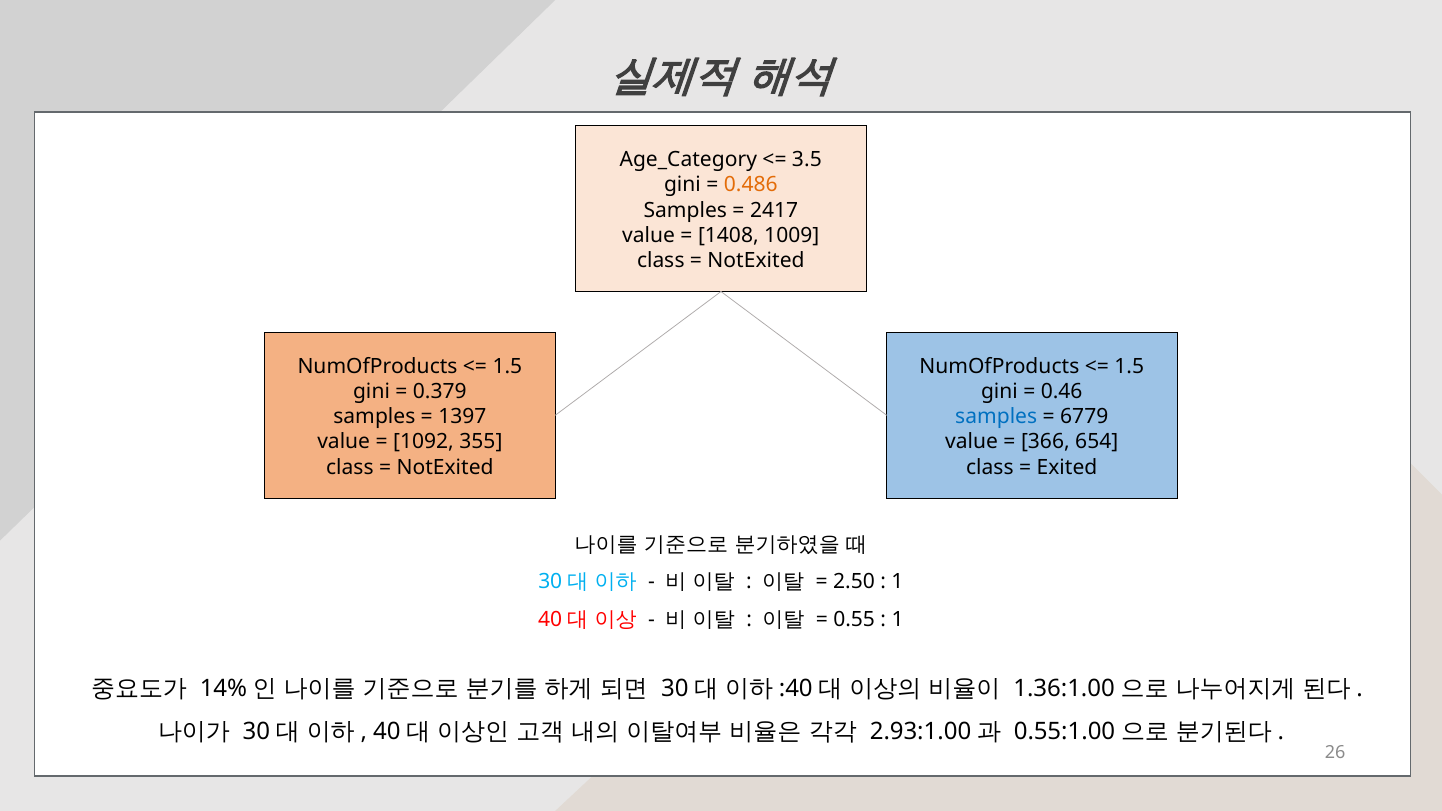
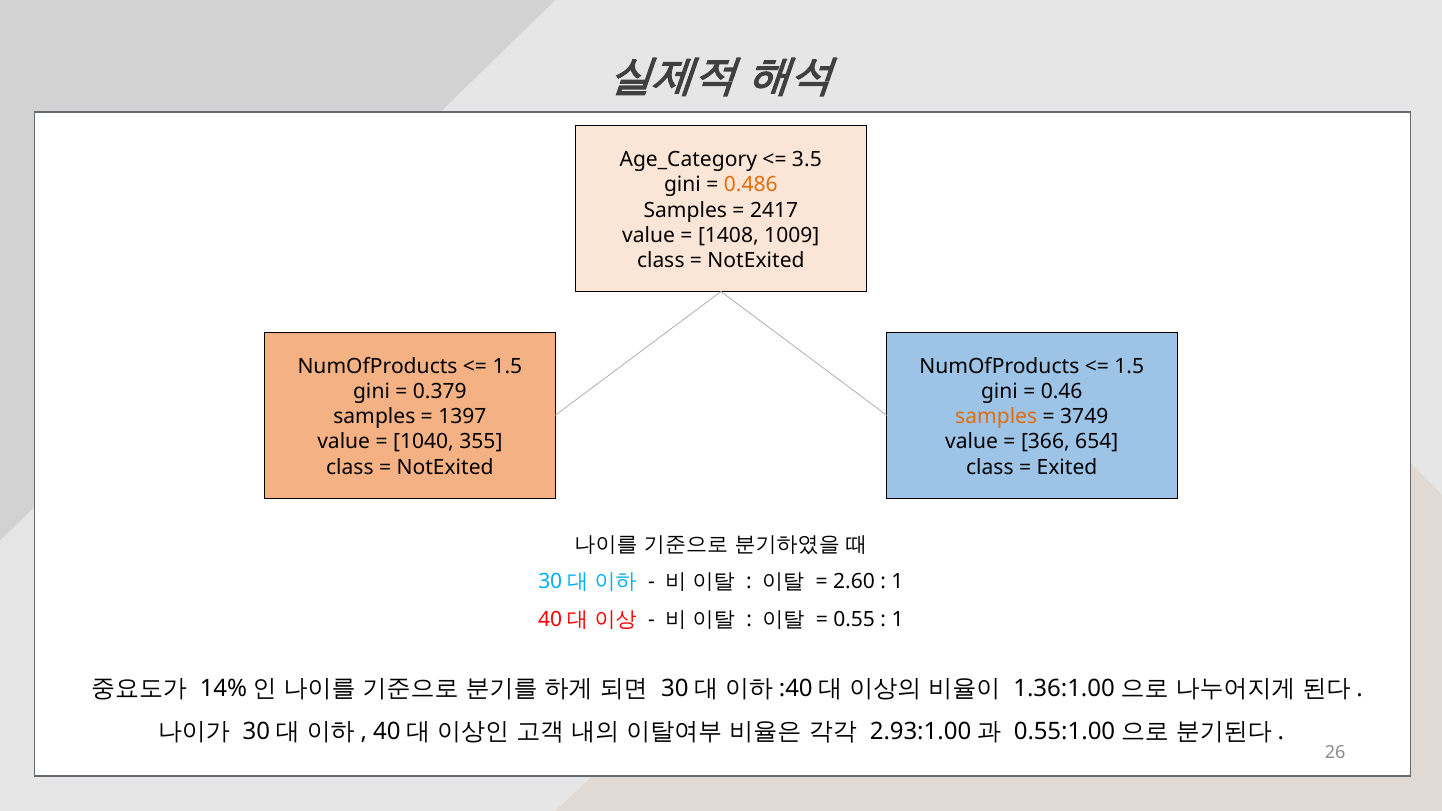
samples colour: blue -> orange (996, 417)
6779: 6779 -> 3749 (1084, 417)
1092: 1092 -> 1040 (424, 442)
2.50: 2.50 -> 2.60 (854, 582)
